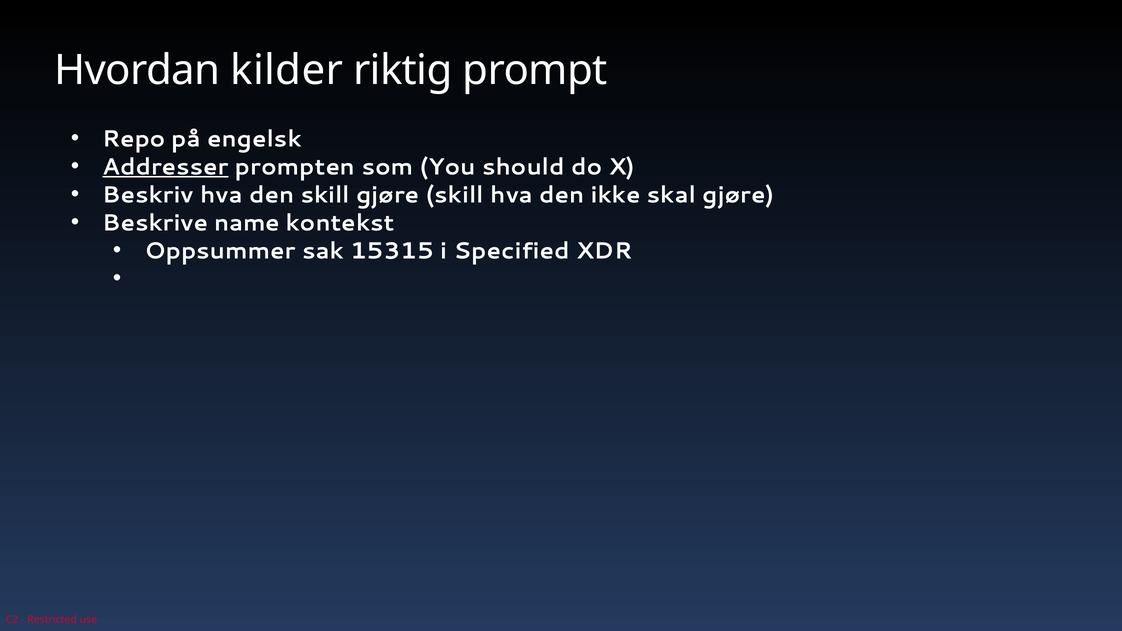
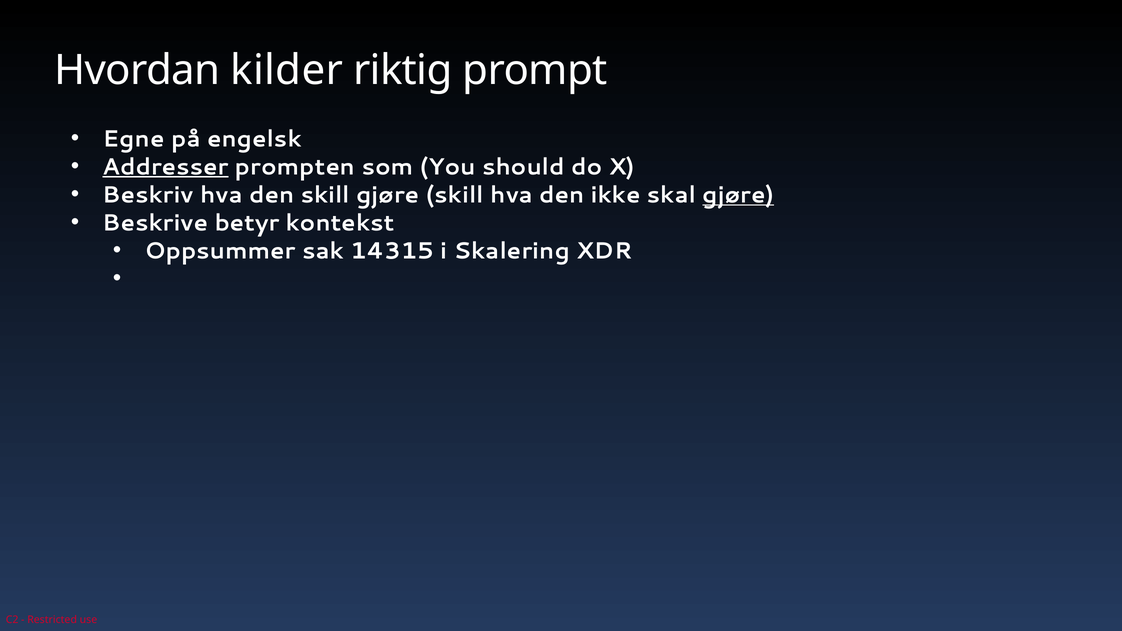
Repo: Repo -> Egne (134, 139)
gjøre underline: none -> present (738, 195)
name: name -> betyr (247, 223)
15315: 15315 -> 14315 (392, 251)
Specified: Specified -> Skalering (512, 251)
